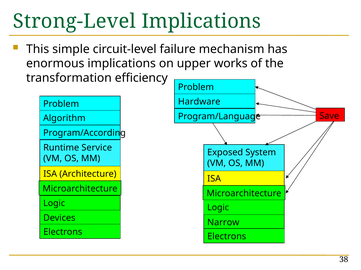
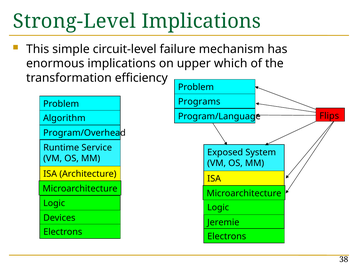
works: works -> which (231, 64)
Hardware: Hardware -> Programs (199, 102)
Save: Save -> Flips (329, 116)
Program/According: Program/According -> Program/Overhead (84, 133)
Narrow: Narrow -> Jeremie (223, 223)
